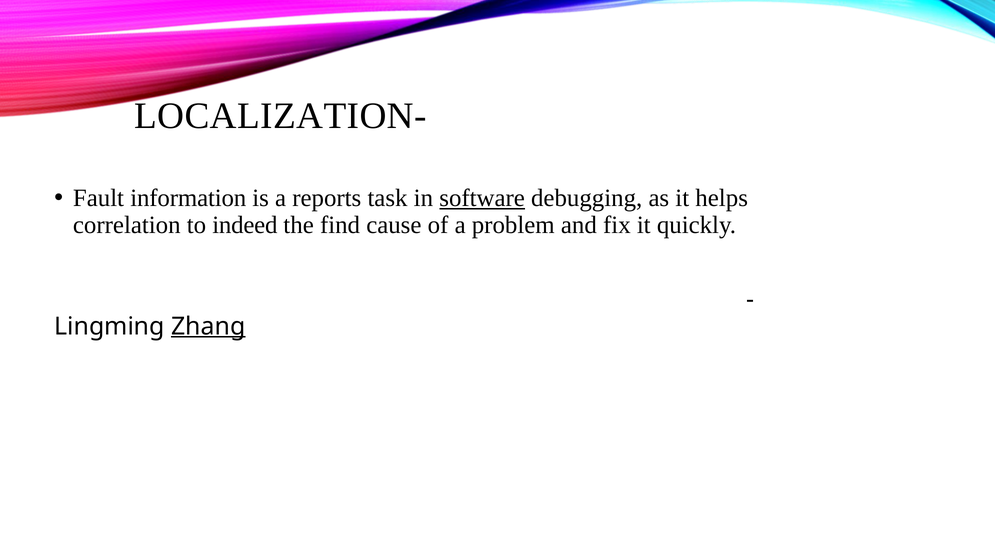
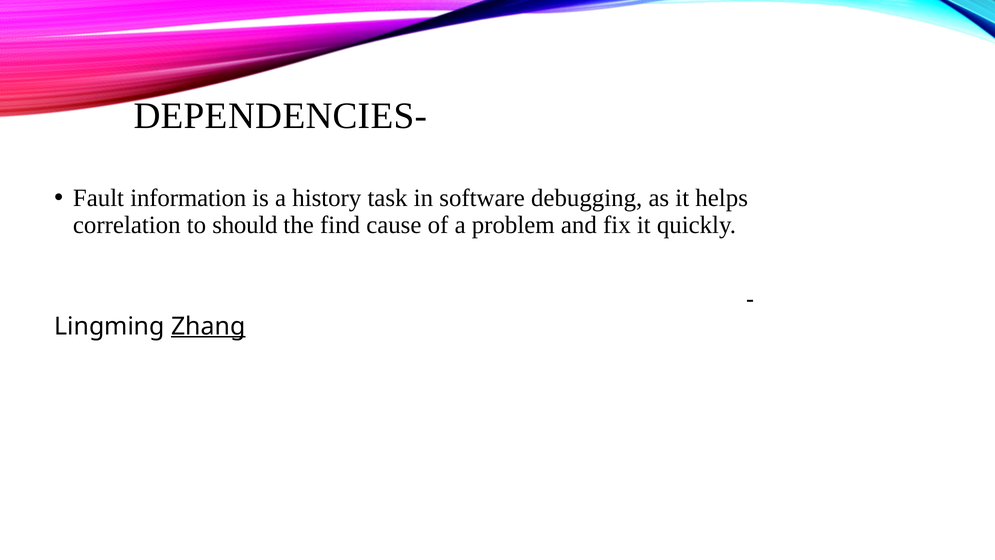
LOCALIZATION-: LOCALIZATION- -> DEPENDENCIES- (280, 116)
reports: reports -> history (327, 198)
software underline: present -> none (482, 198)
indeed: indeed -> should (245, 225)
